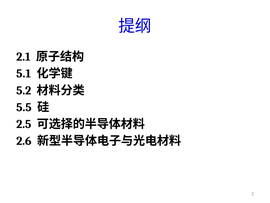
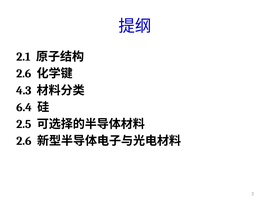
5.1: 5.1 -> 2.6 (24, 73)
5.2: 5.2 -> 4.3 (24, 90)
5.5: 5.5 -> 6.4 (24, 107)
